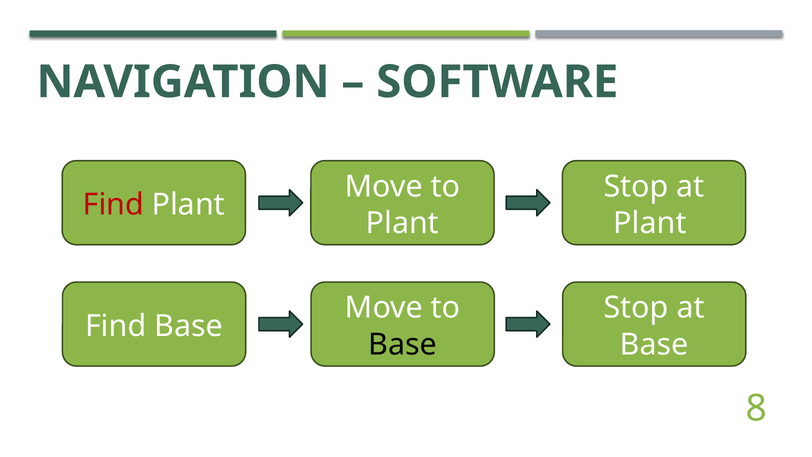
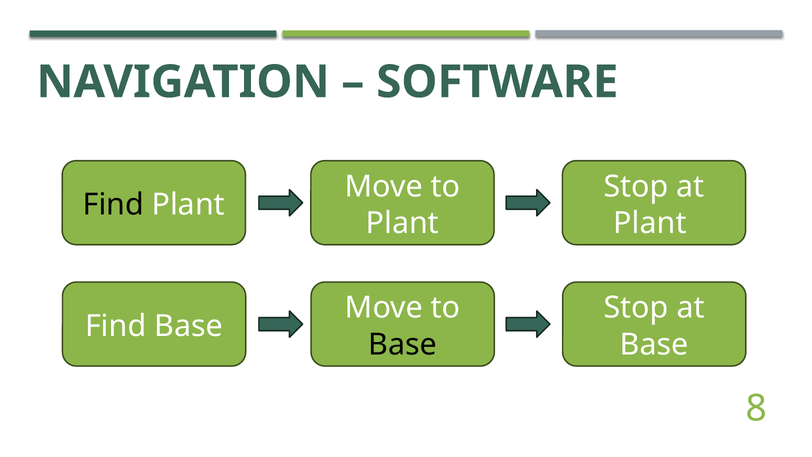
Find colour: red -> black (113, 205)
